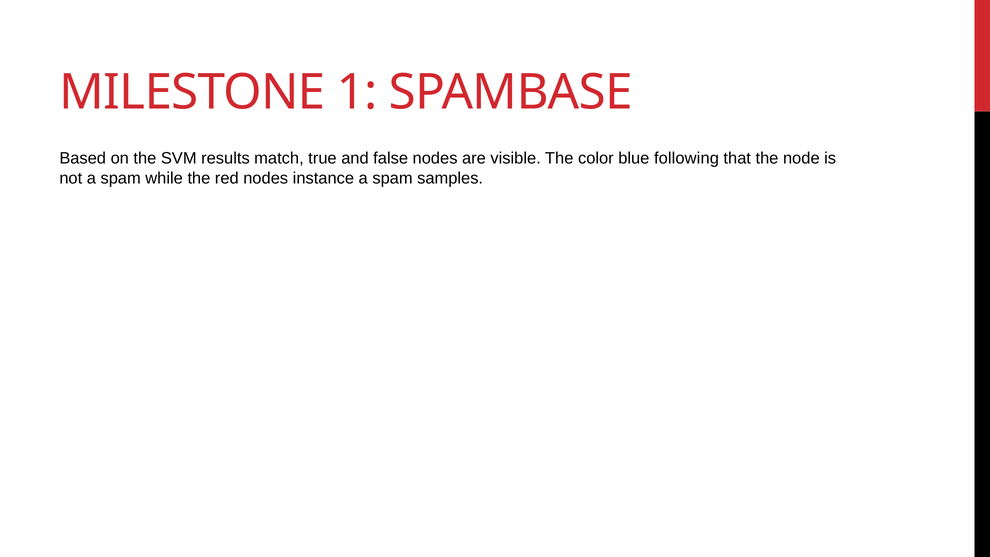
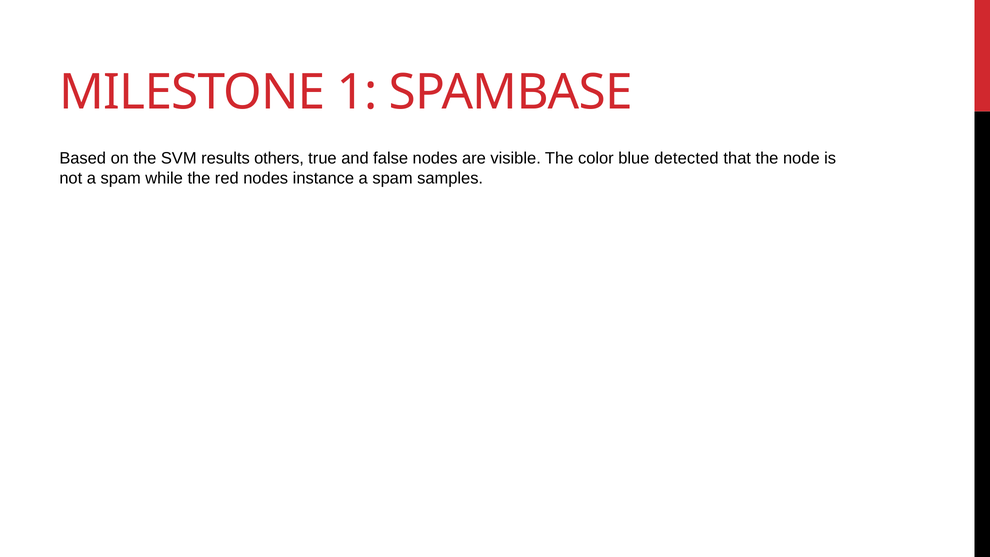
match: match -> others (279, 158)
following: following -> detected (686, 158)
